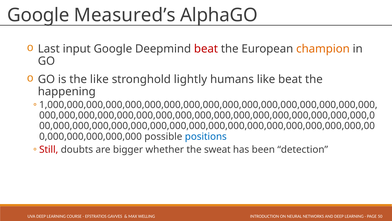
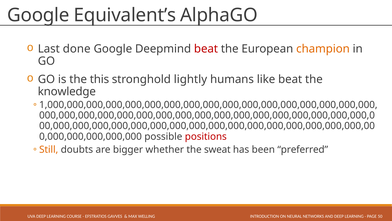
Measured’s: Measured’s -> Equivalent’s (125, 15)
input: input -> done (77, 49)
the like: like -> this (99, 79)
happening: happening -> knowledge (67, 91)
positions colour: blue -> red (206, 136)
Still colour: red -> orange (49, 149)
detection: detection -> preferred (303, 149)
